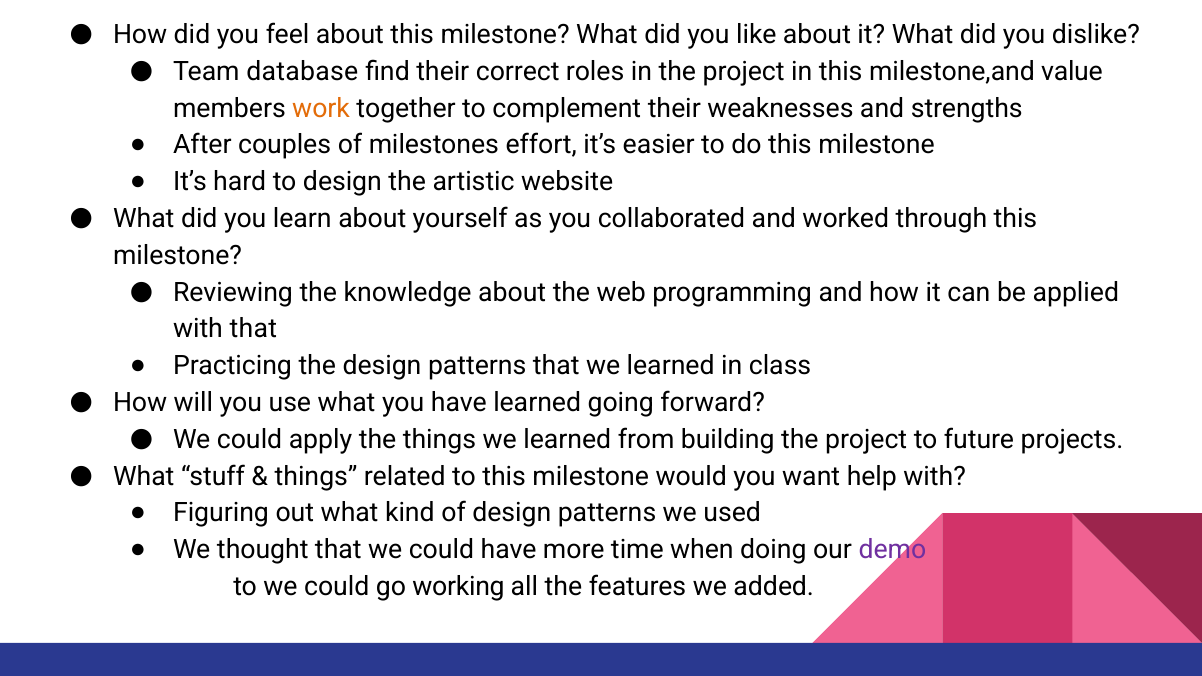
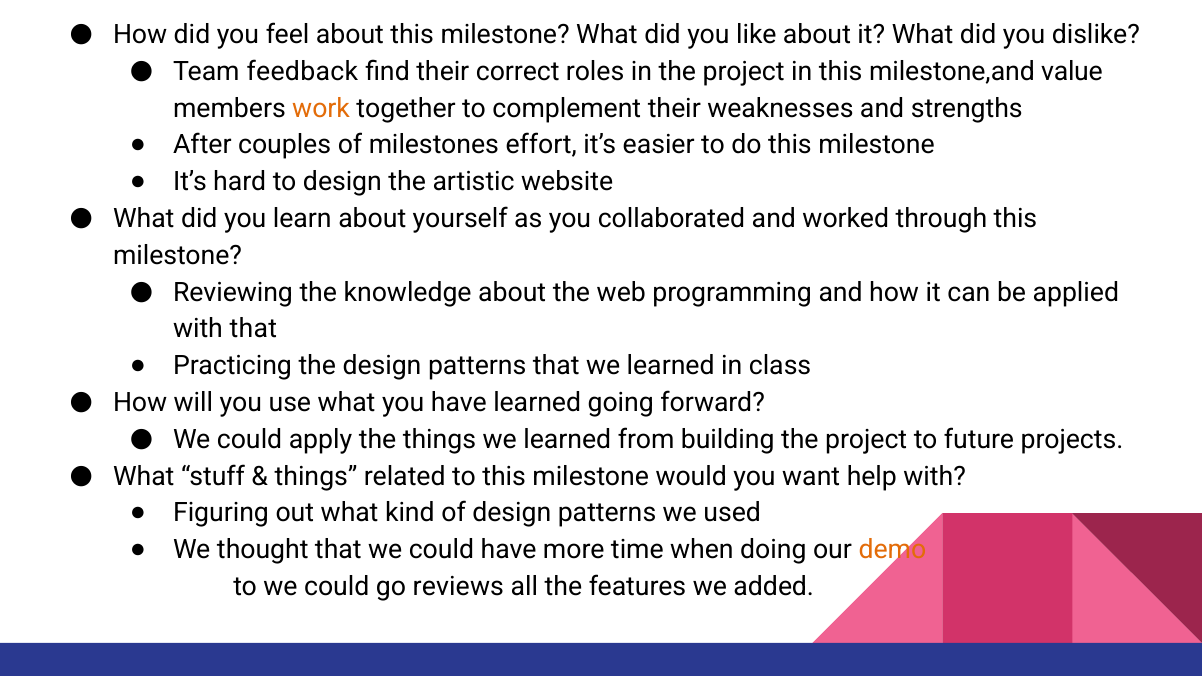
database: database -> feedback (302, 71)
demo colour: purple -> orange (892, 550)
working: working -> reviews (458, 587)
